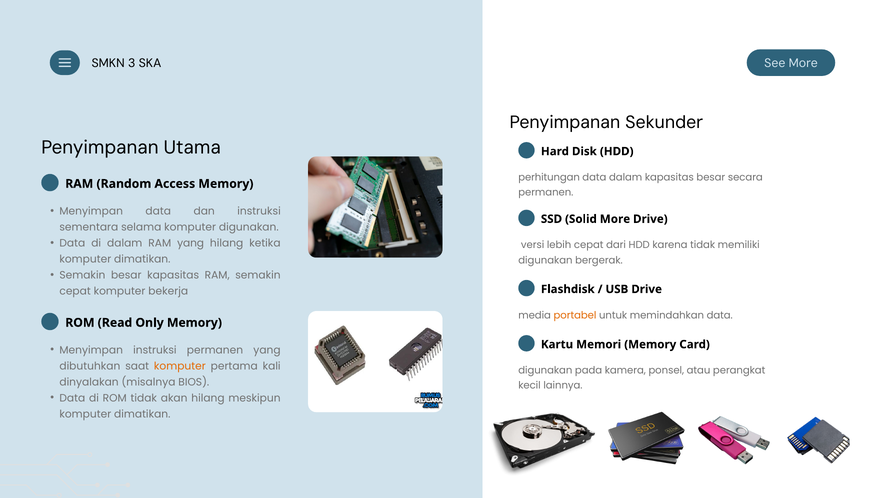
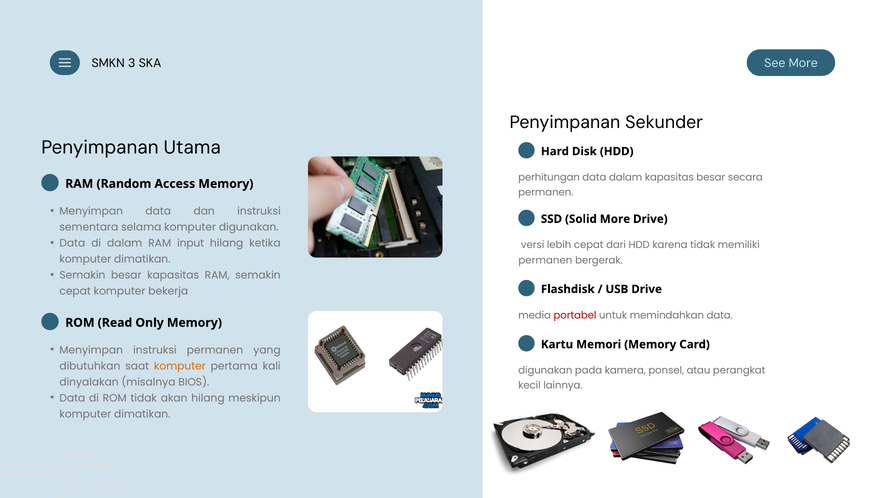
RAM yang: yang -> input (191, 243)
digunakan: digunakan -> permanen (545, 260)
portabel colour: orange -> red (575, 315)
